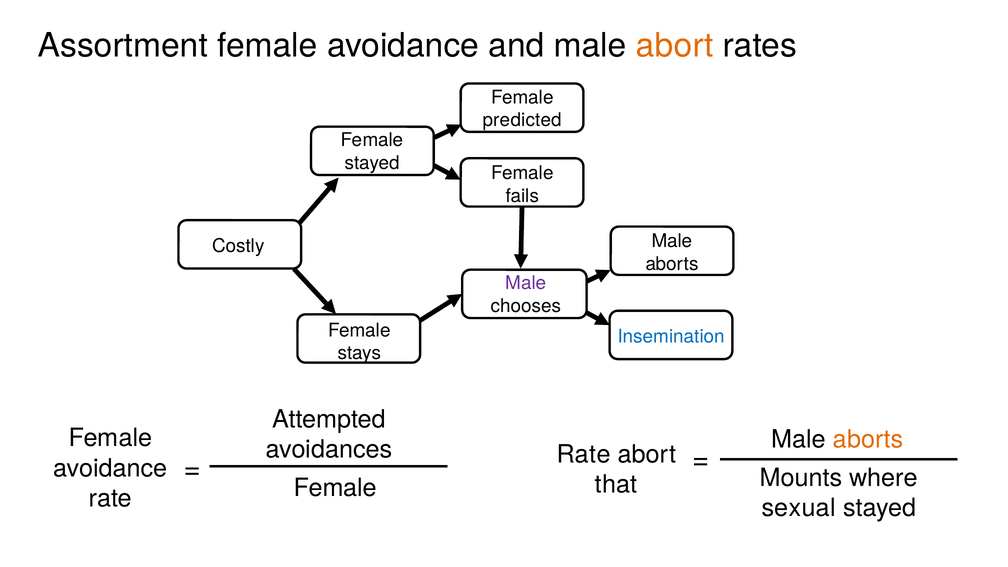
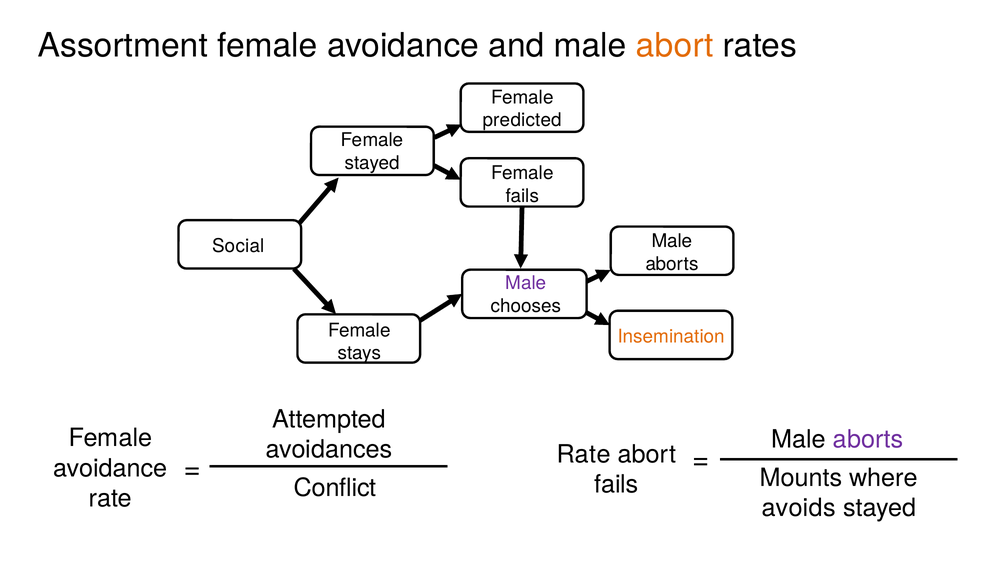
Costly: Costly -> Social (238, 246)
Insemination colour: blue -> orange (671, 337)
aborts colour: orange -> purple (868, 439)
that: that -> fails (616, 484)
Female: Female -> Conflict (335, 488)
sexual: sexual -> avoids (799, 508)
